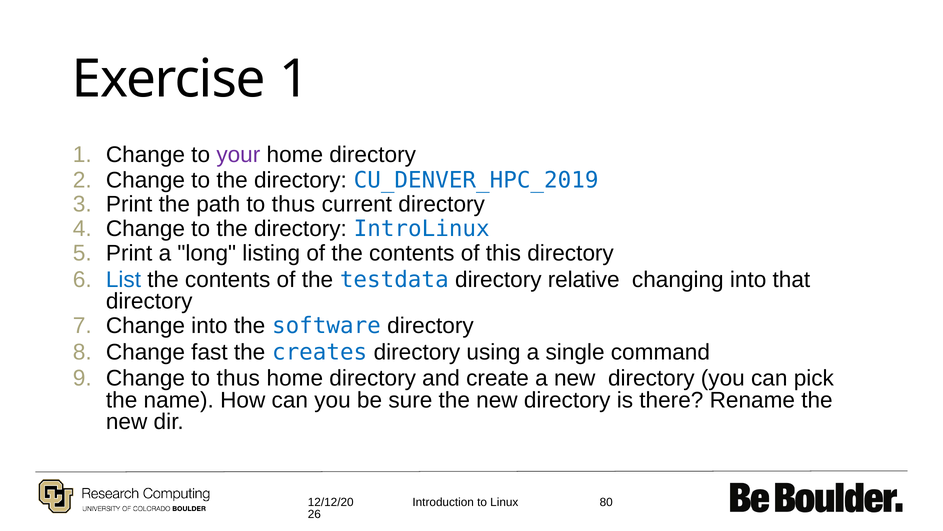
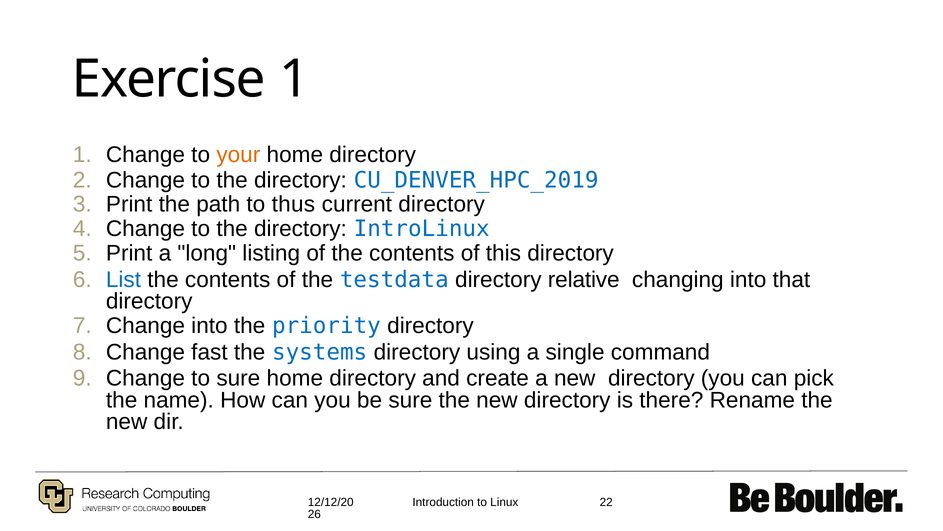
your colour: purple -> orange (238, 155)
software: software -> priority (326, 325)
creates: creates -> systems (320, 352)
Change to thus: thus -> sure (238, 378)
80: 80 -> 22 (606, 502)
